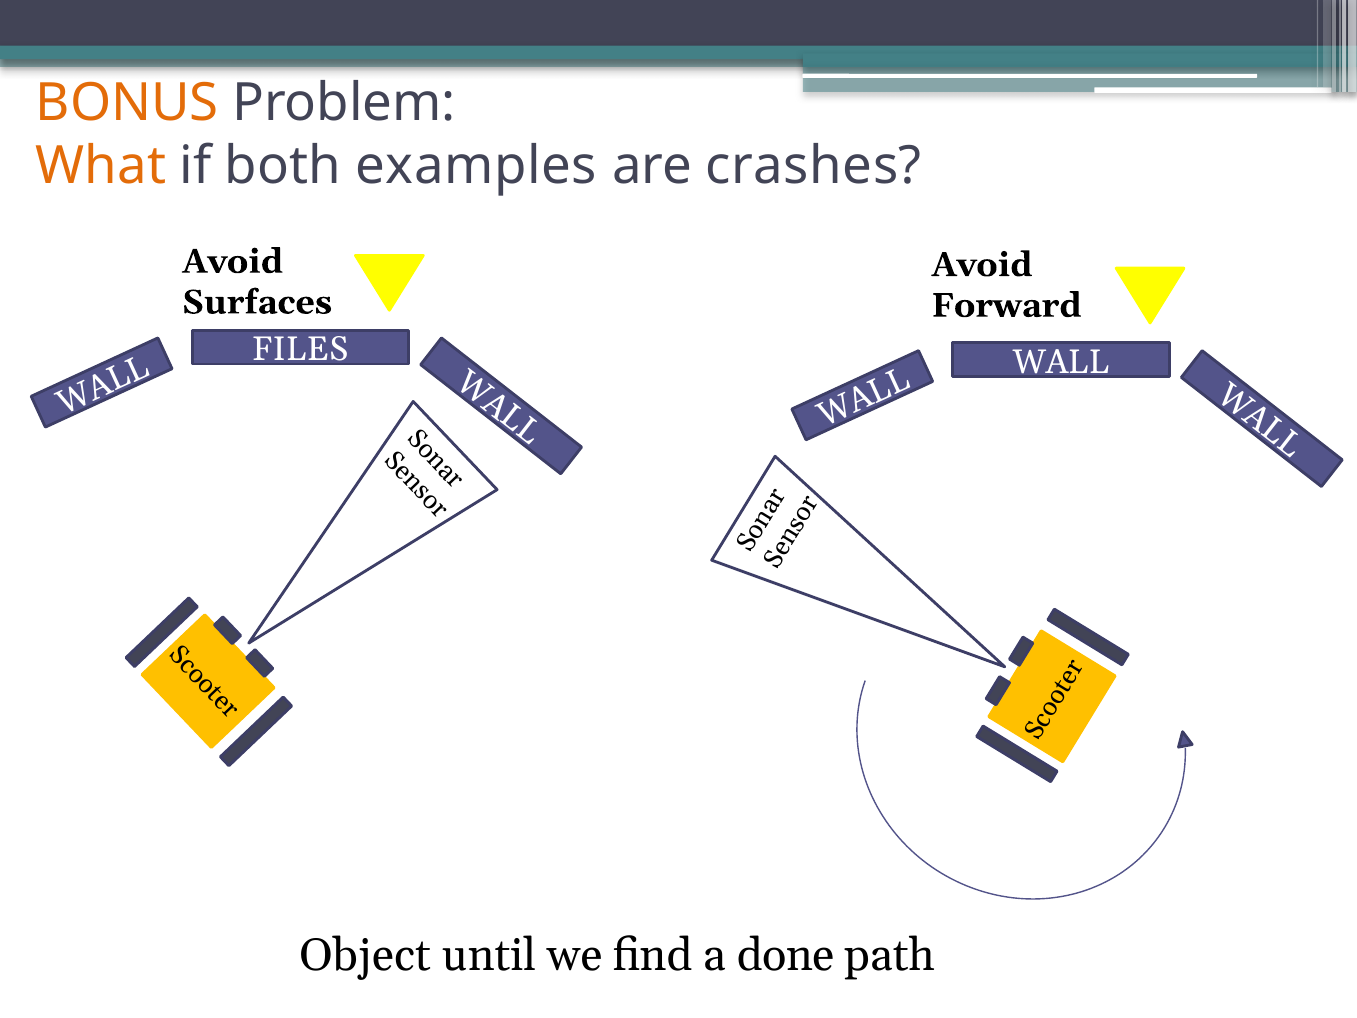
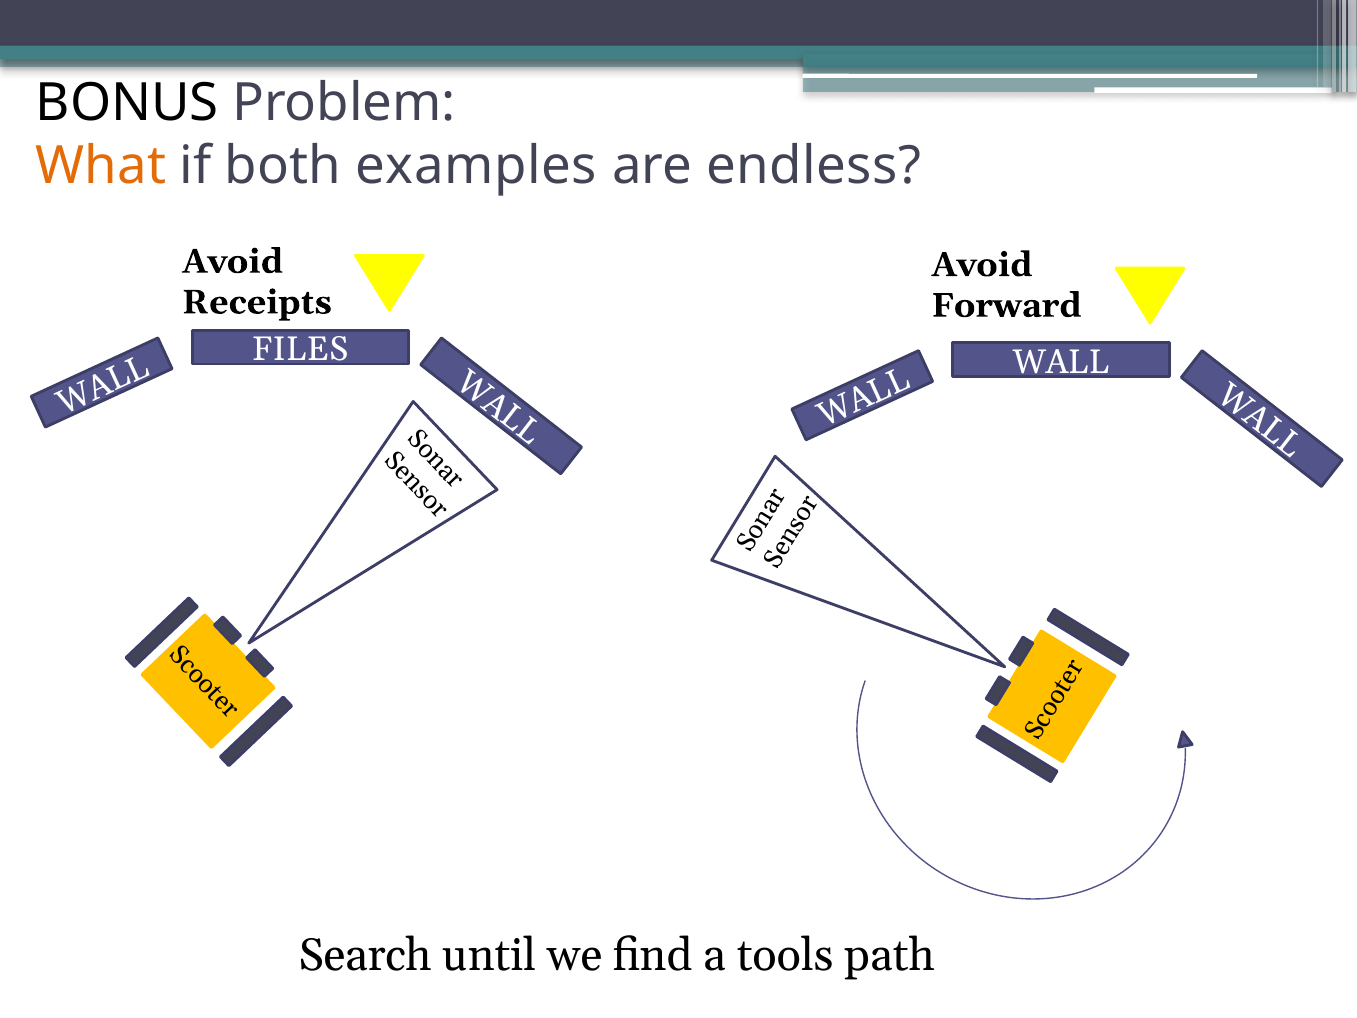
BONUS colour: orange -> black (127, 103)
crashes: crashes -> endless (814, 167)
Surfaces: Surfaces -> Receipts (257, 302)
Object: Object -> Search (365, 955)
done: done -> tools (785, 955)
